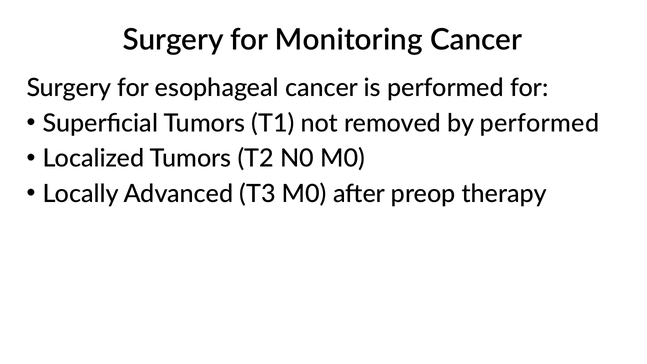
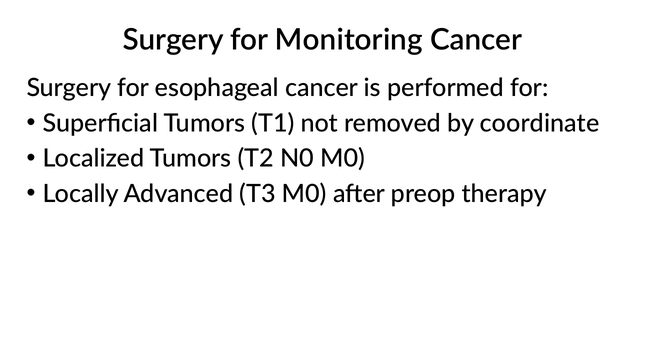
by performed: performed -> coordinate (540, 123)
